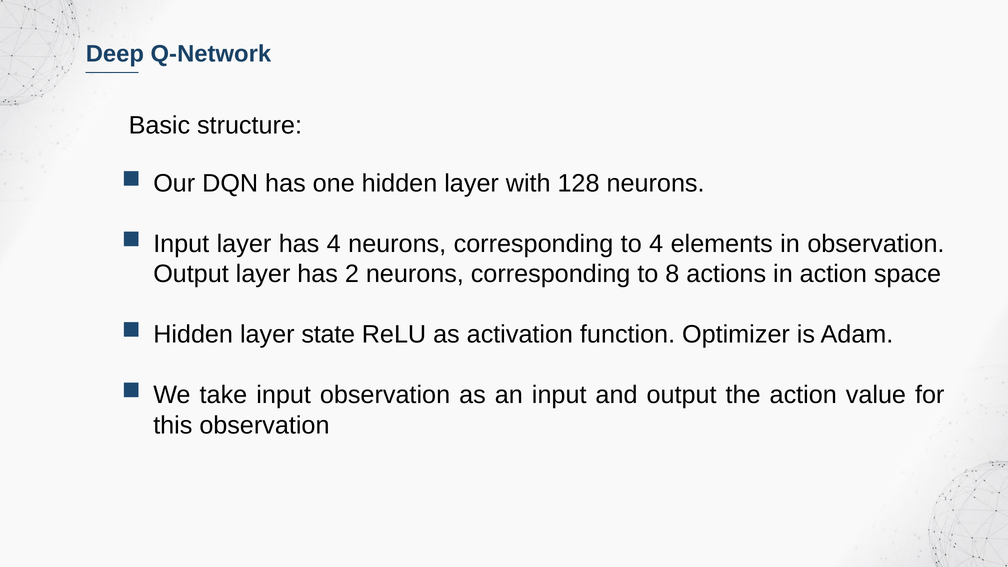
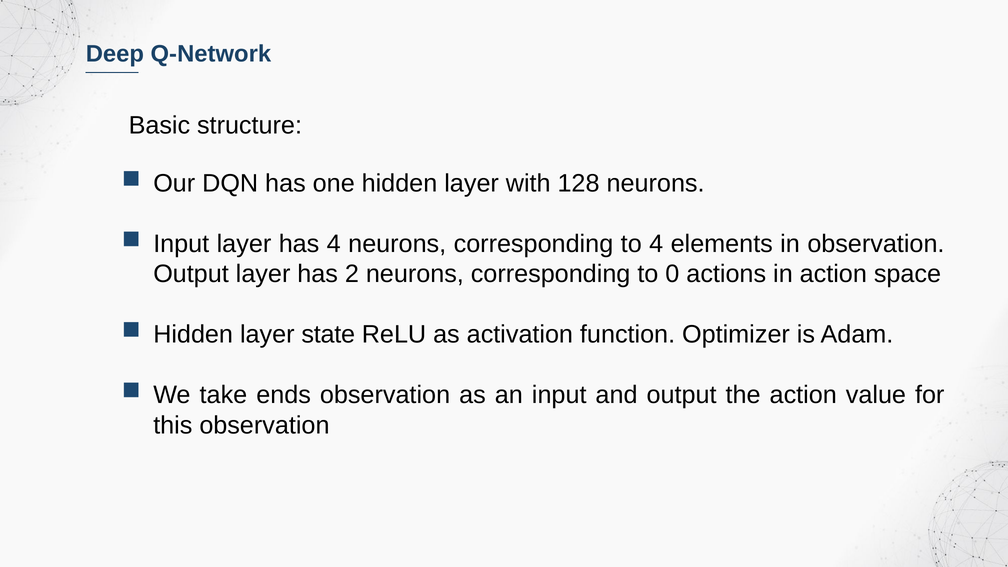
8: 8 -> 0 (672, 274)
take input: input -> ends (284, 395)
